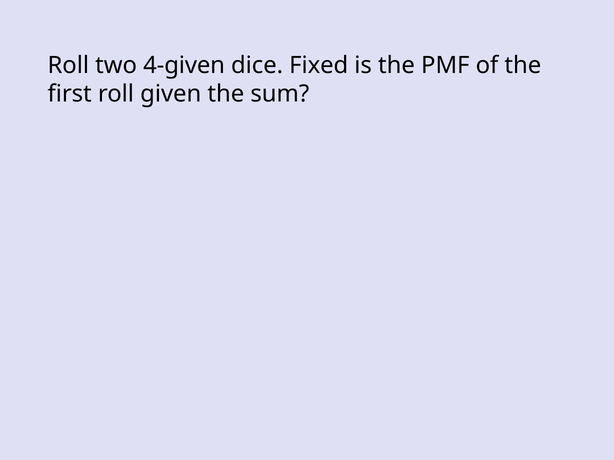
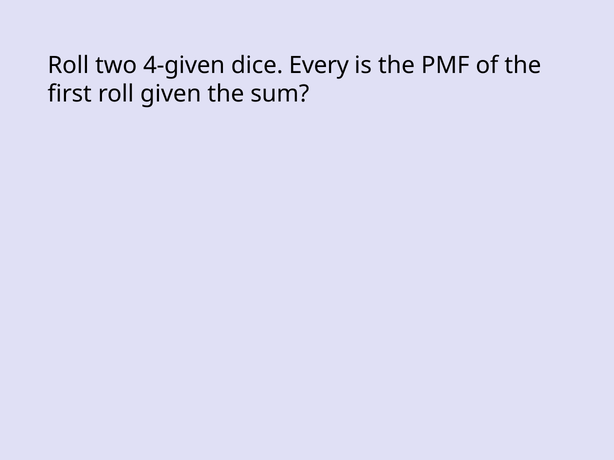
Fixed: Fixed -> Every (319, 65)
